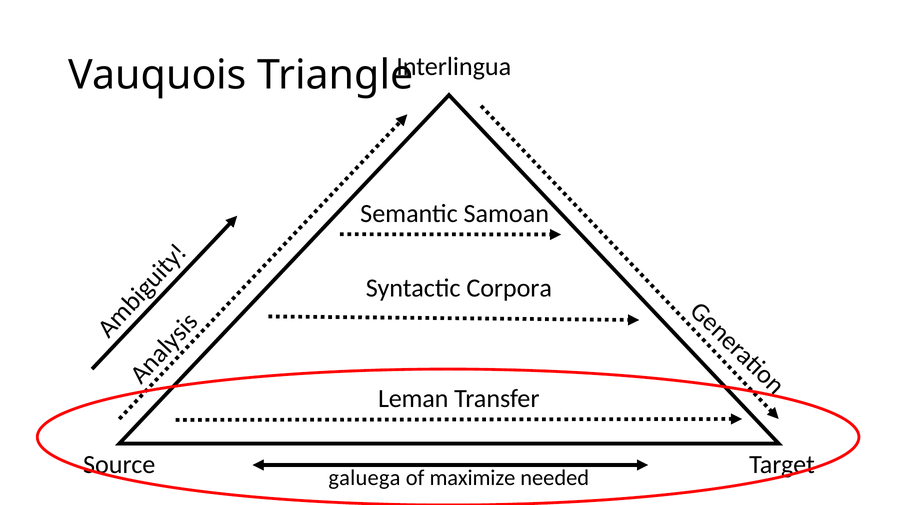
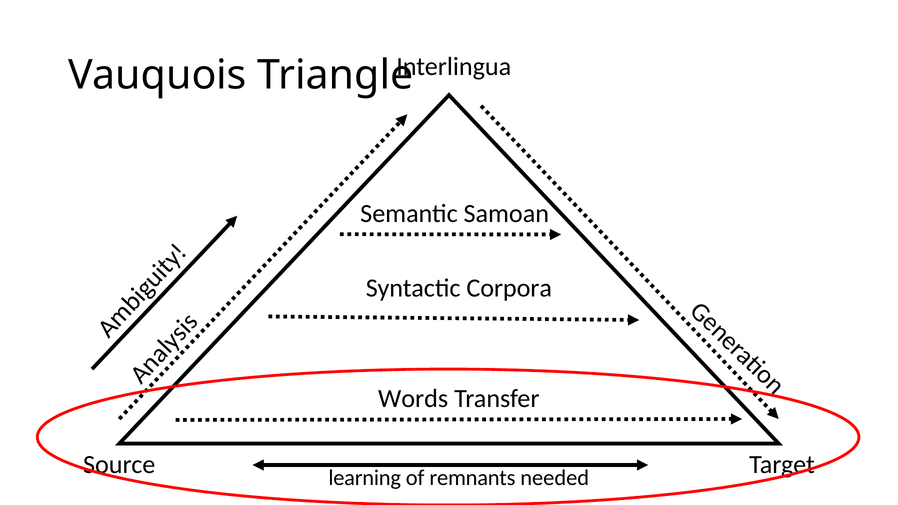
Leman: Leman -> Words (413, 399)
galuega: galuega -> learning (365, 478)
maximize: maximize -> remnants (472, 478)
